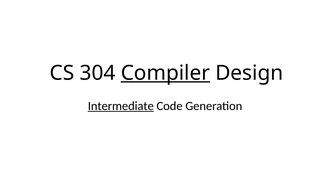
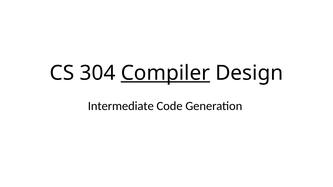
Intermediate underline: present -> none (121, 106)
